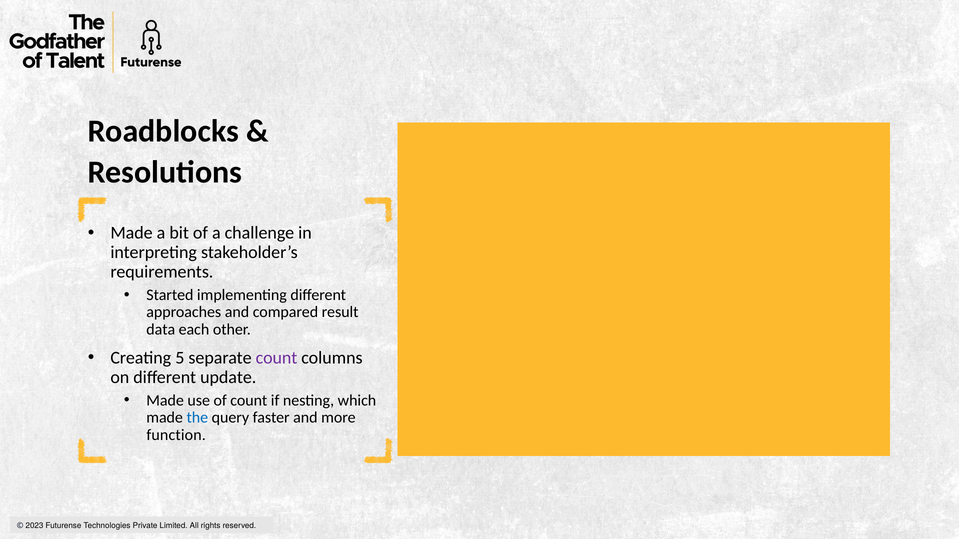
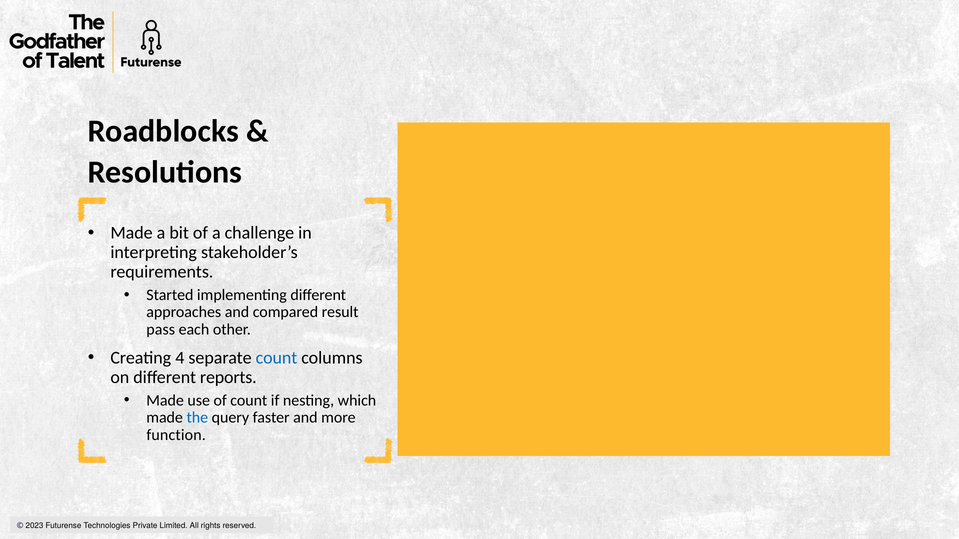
data: data -> pass (161, 330)
5: 5 -> 4 (180, 358)
count colour: purple -> blue (276, 358)
update: update -> reports (228, 377)
